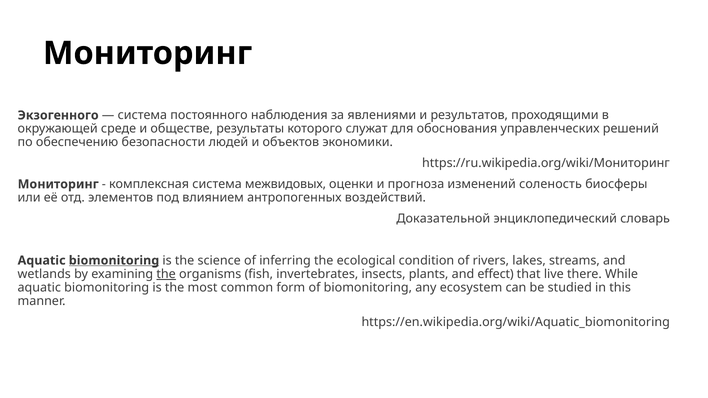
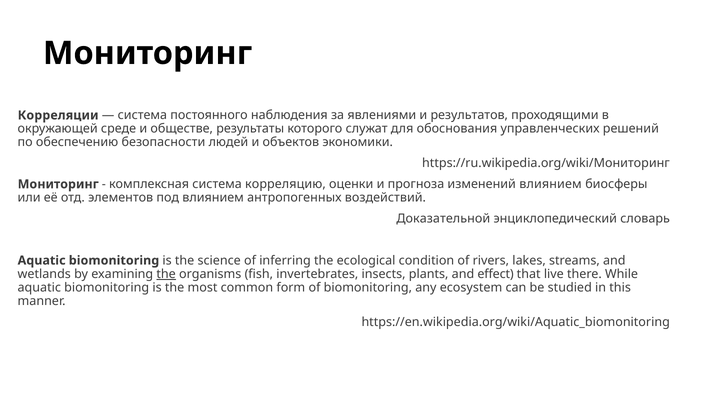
Экзогенного: Экзогенного -> Корреляции (58, 115)
межвидовых: межвидовых -> корреляцию (285, 184)
изменений соленость: соленость -> влиянием (551, 184)
biomonitoring underline: present -> none (114, 261)
